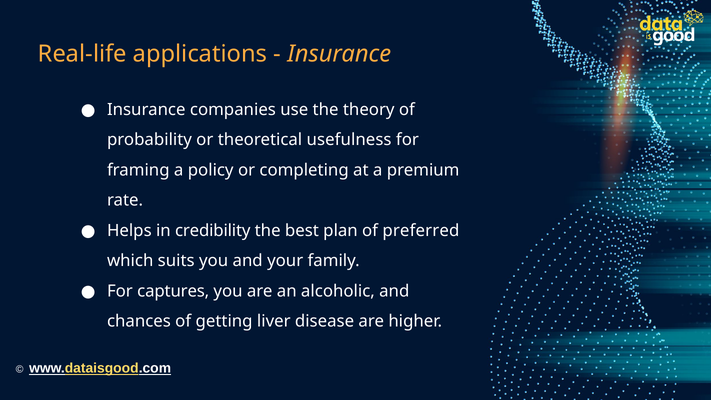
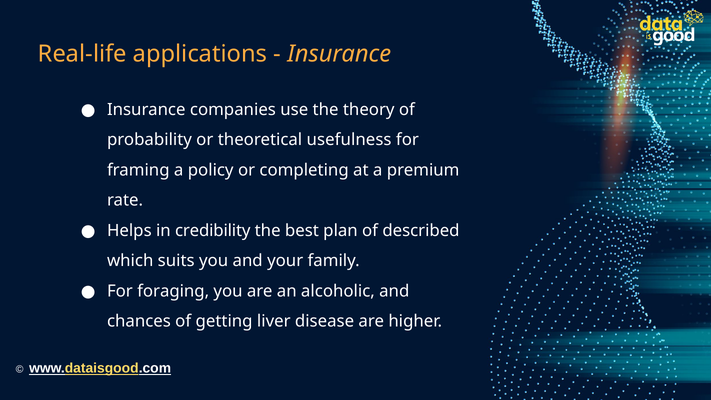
preferred: preferred -> described (421, 231)
captures: captures -> foraging (173, 291)
